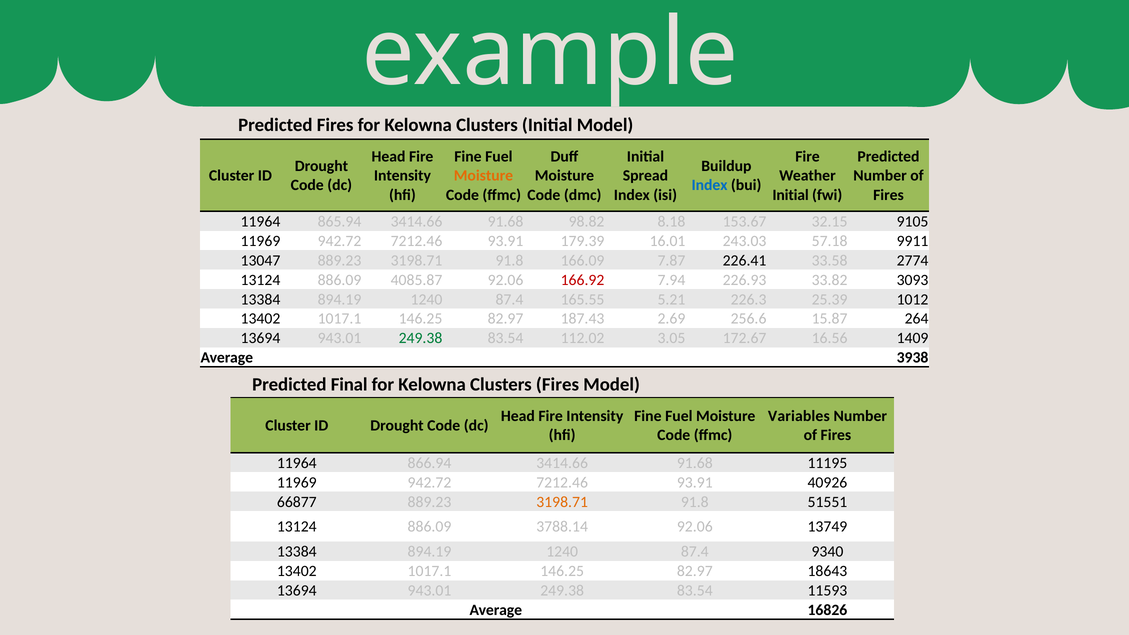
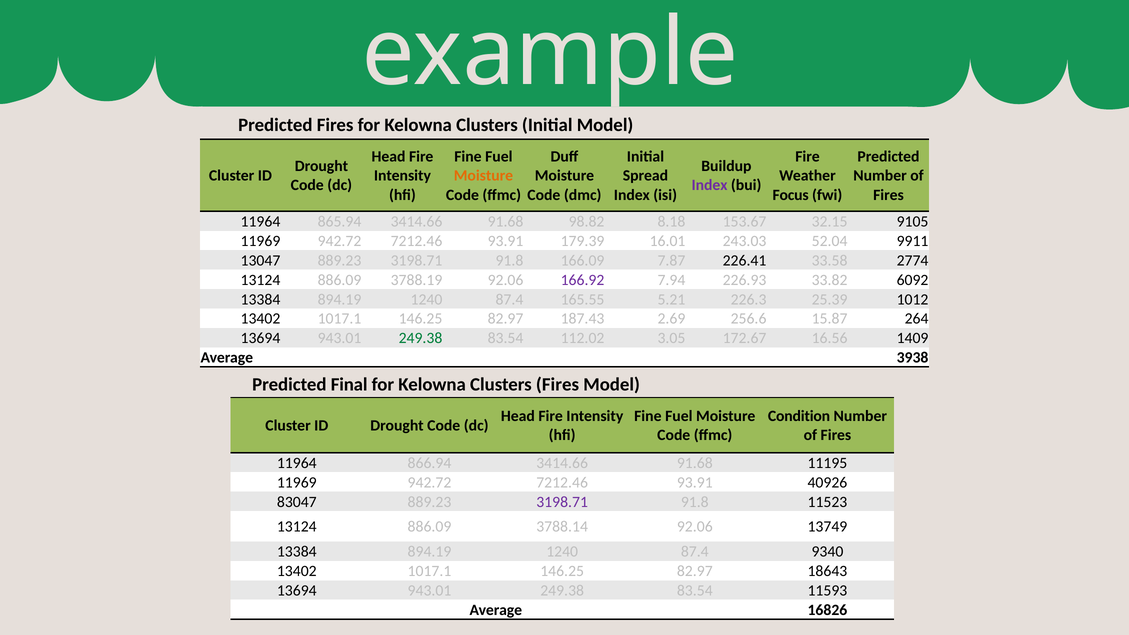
Index colour: blue -> purple (710, 185)
Initial: Initial -> Focus (791, 195)
57.18: 57.18 -> 52.04 (830, 241)
4085.87: 4085.87 -> 3788.19 (416, 280)
166.92 colour: red -> purple (583, 280)
3093: 3093 -> 6092 (913, 280)
Variables: Variables -> Condition (799, 416)
66877: 66877 -> 83047 (297, 502)
3198.71 colour: orange -> purple (562, 502)
51551: 51551 -> 11523 (827, 502)
